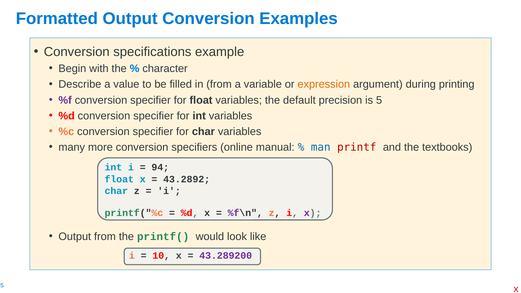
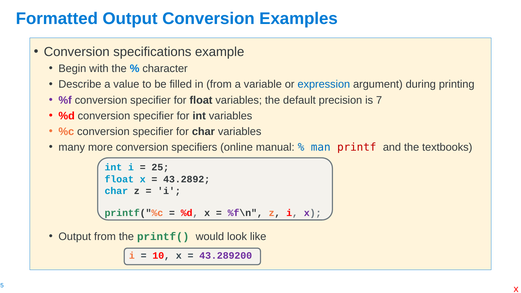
expression colour: orange -> blue (324, 84)
5: 5 -> 7 (379, 100)
94: 94 -> 25 (160, 167)
